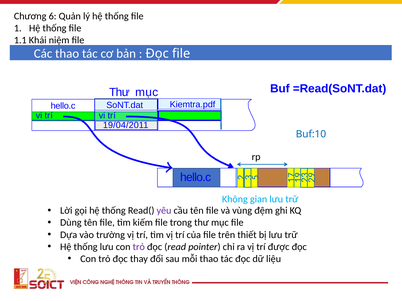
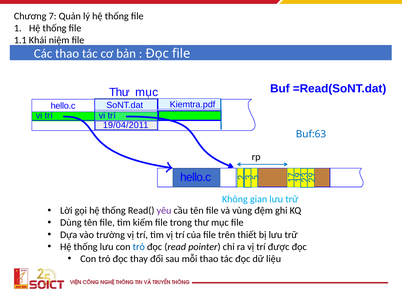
Chương 6: 6 -> 7 (53, 16)
Buf:10: Buf:10 -> Buf:63 (311, 134)
trỏ colour: purple -> blue (139, 247)
